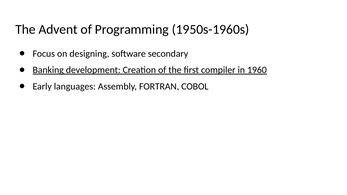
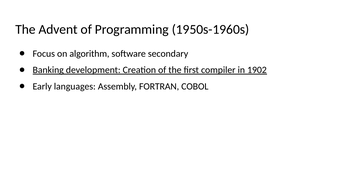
designing: designing -> algorithm (89, 54)
1960: 1960 -> 1902 (257, 70)
